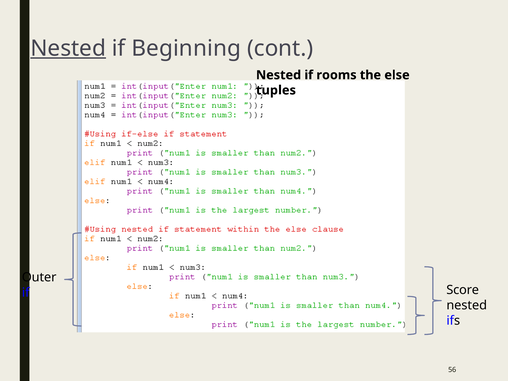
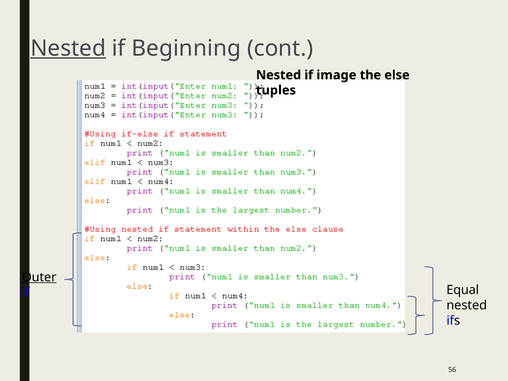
rooms: rooms -> image (336, 75)
Outer underline: none -> present (39, 277)
Score: Score -> Equal (463, 290)
